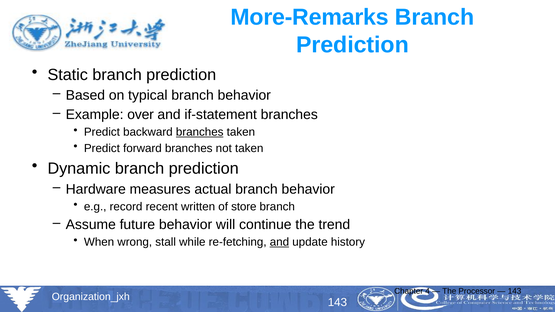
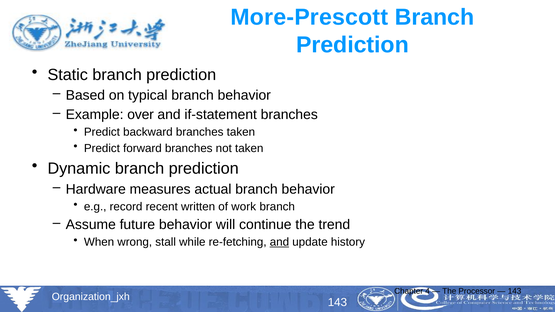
More-Remarks: More-Remarks -> More-Prescott (309, 17)
branches underline: present -> none (200, 132)
store: store -> work (244, 207)
